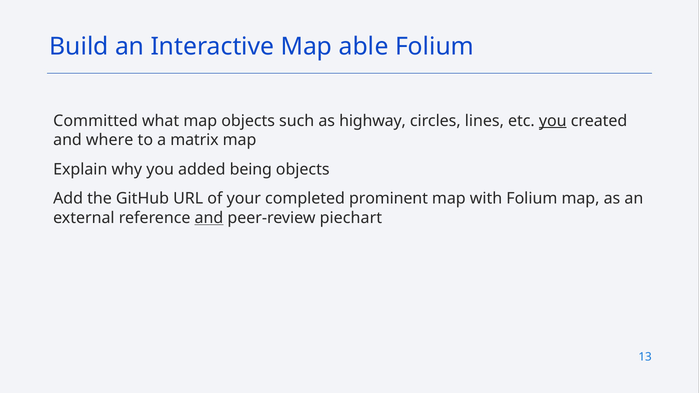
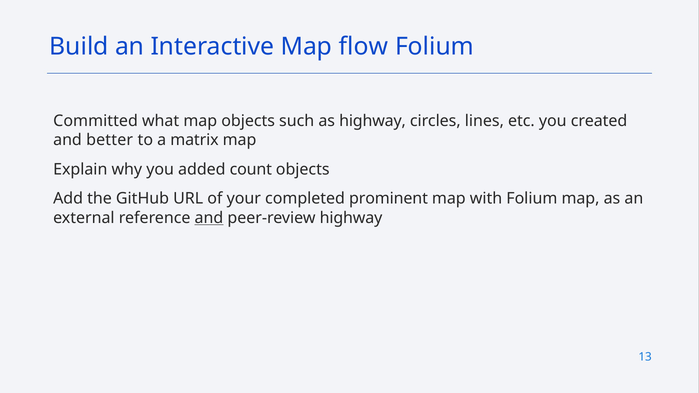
able: able -> flow (364, 47)
you underline: present -> none (553, 121)
where: where -> better (110, 140)
being: being -> count (251, 169)
peer-review piechart: piechart -> highway (351, 218)
